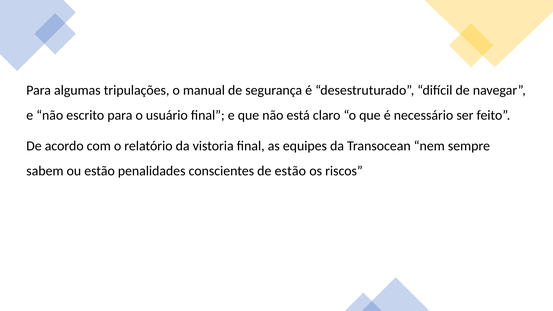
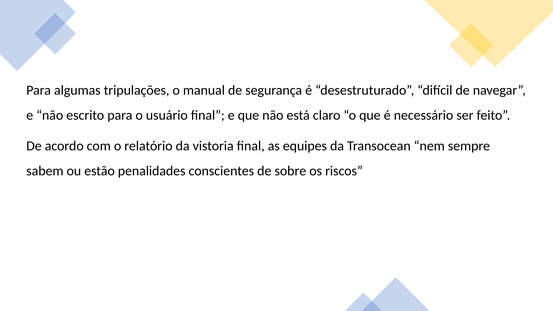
de estão: estão -> sobre (290, 171)
